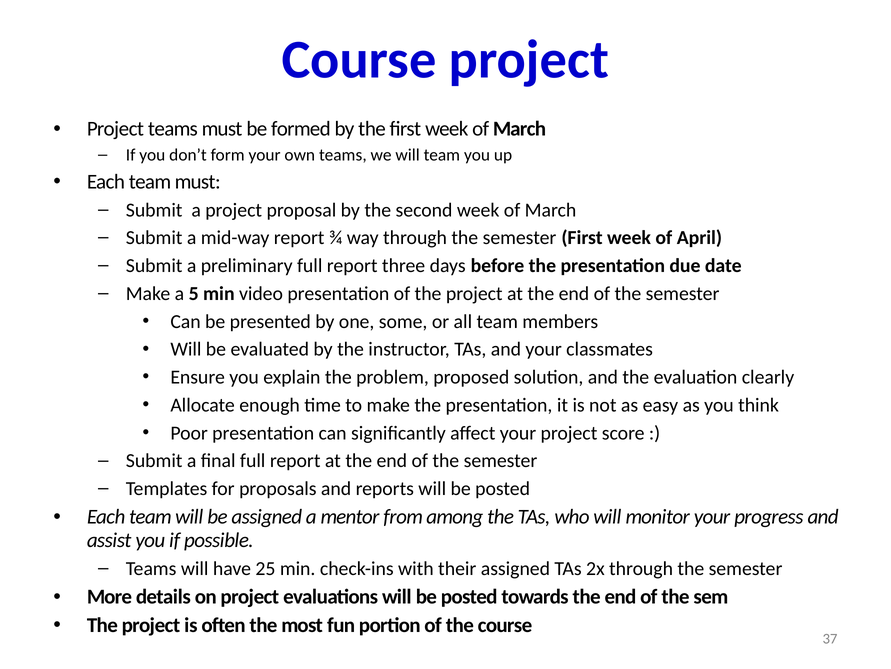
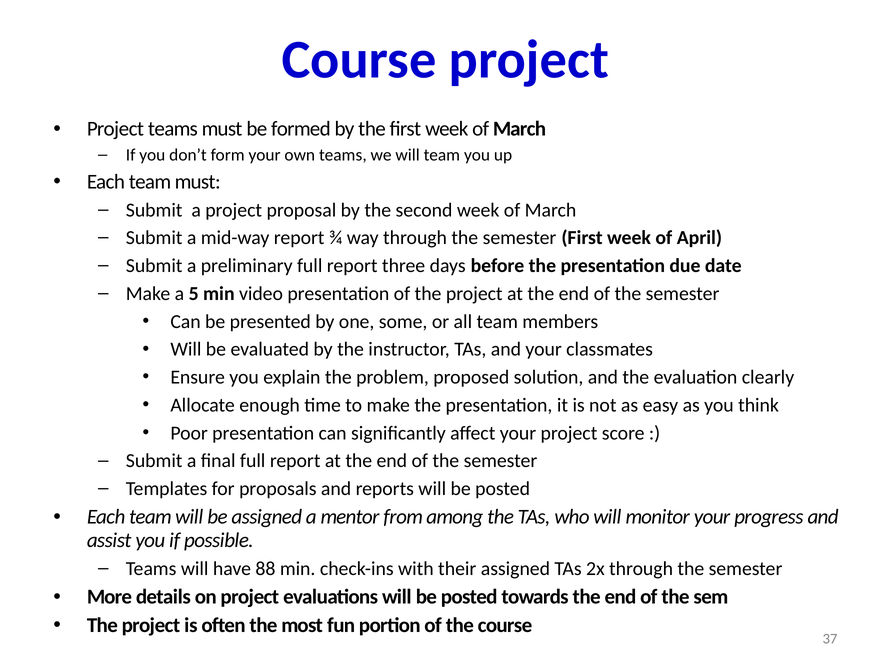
25: 25 -> 88 (265, 568)
